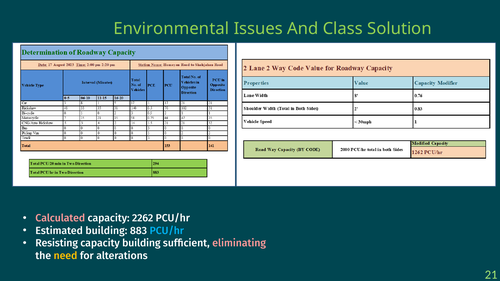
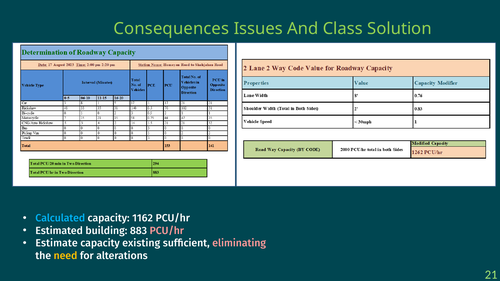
Environmental: Environmental -> Consequences (171, 29)
Calculated colour: pink -> light blue (60, 218)
2262: 2262 -> 1162 (143, 218)
PCU/hr colour: light blue -> pink (167, 231)
Resisting: Resisting -> Estimate (57, 243)
capacity building: building -> existing (141, 243)
